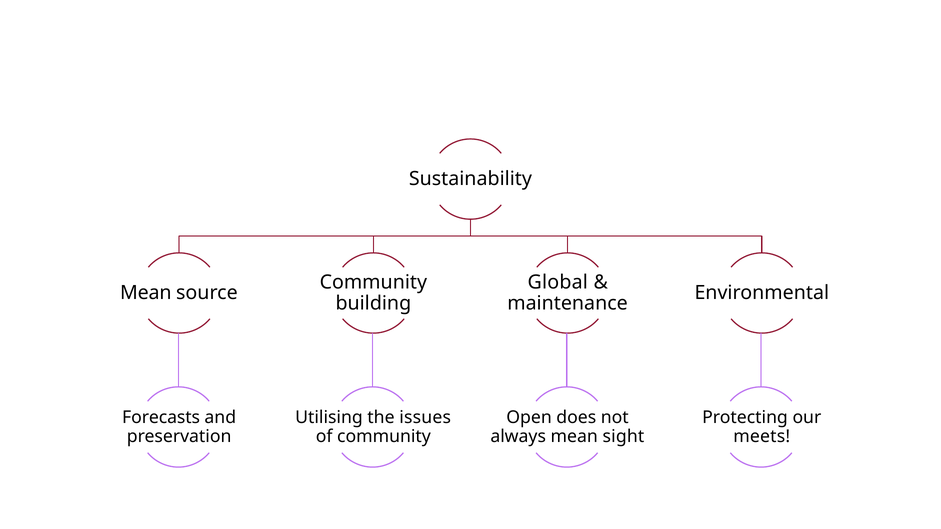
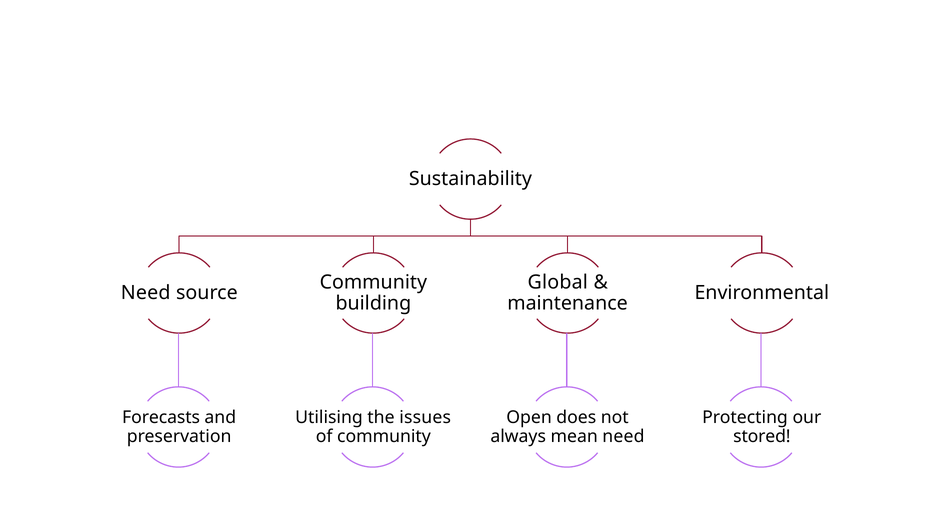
Mean: Mean -> Need (146, 293)
mean sight: sight -> need (623, 437)
meets: meets -> stored (762, 437)
